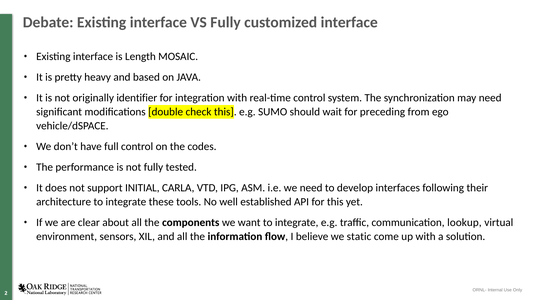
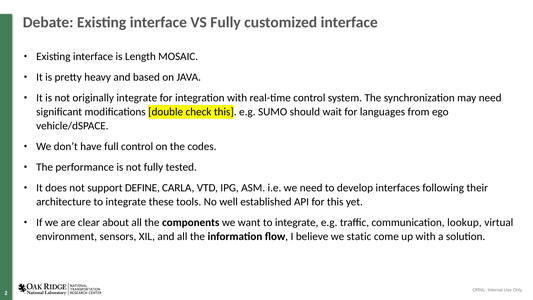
originally identifier: identifier -> integrate (137, 98)
preceding: preceding -> languages (383, 112)
INITIAL: INITIAL -> DEFINE (142, 188)
